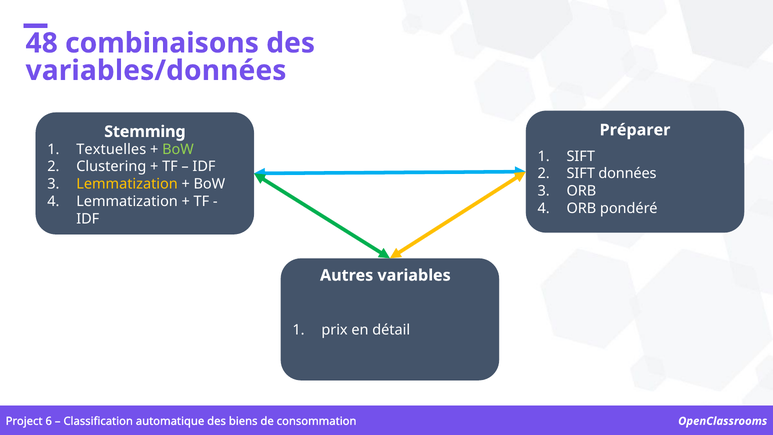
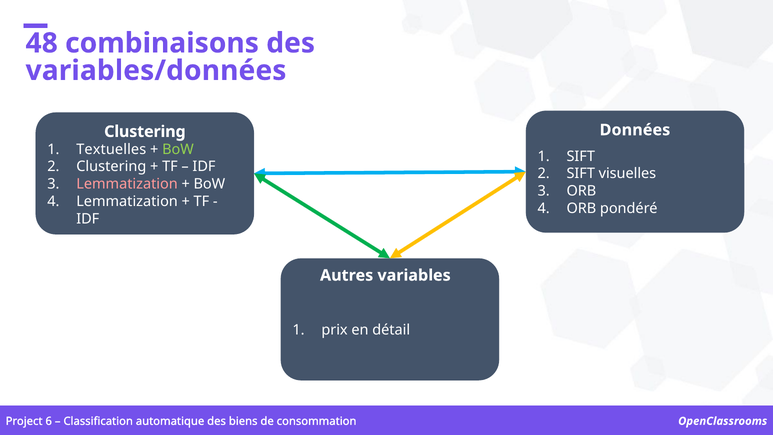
Préparer: Préparer -> Données (635, 130)
Stemming: Stemming -> Clustering (145, 132)
données: données -> visuelles (627, 174)
Lemmatization colour: yellow -> pink (127, 184)
